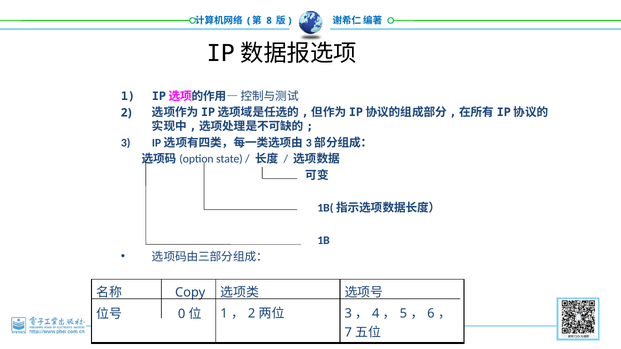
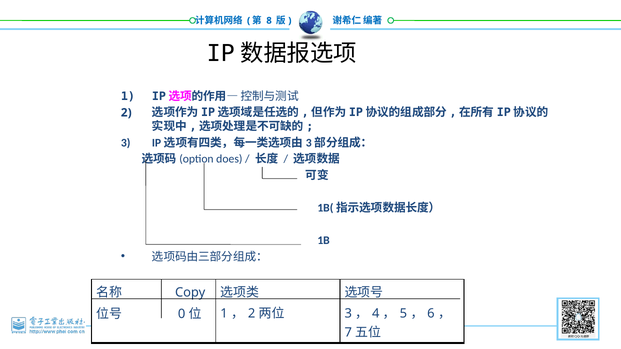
state: state -> does (229, 159)
